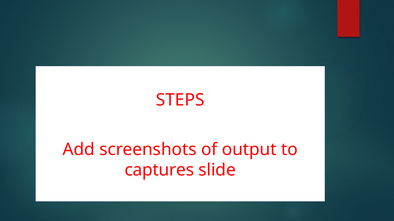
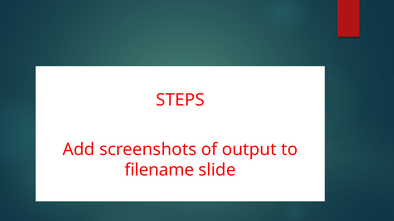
captures: captures -> filename (159, 170)
